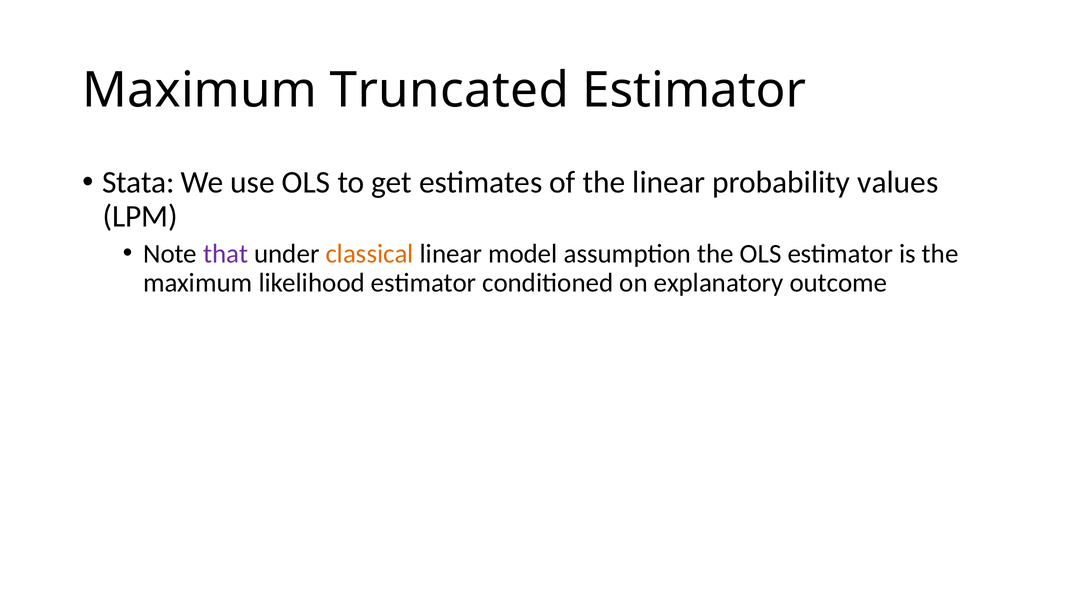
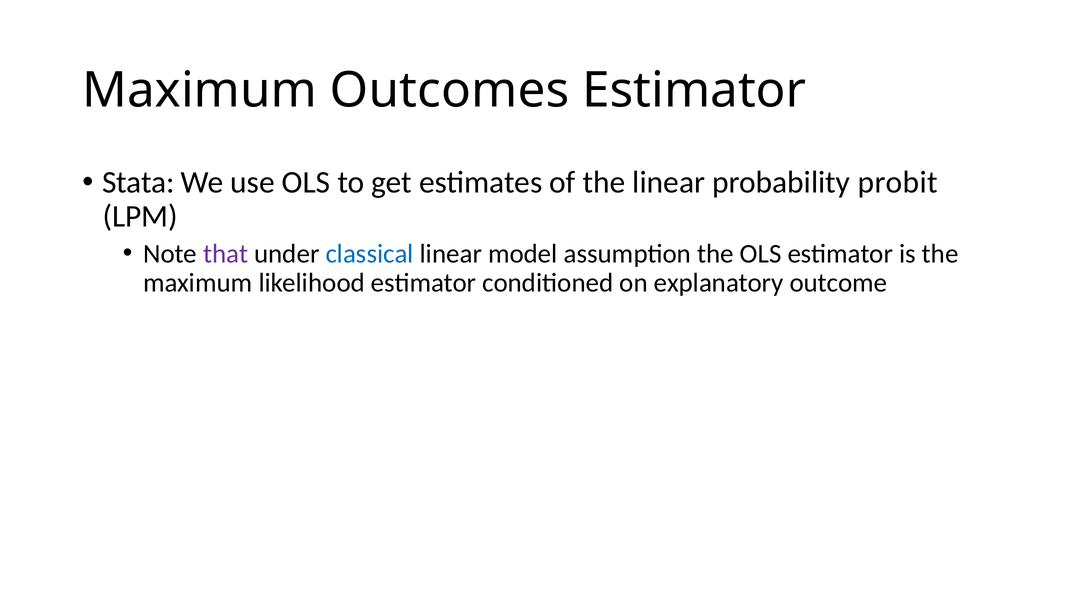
Truncated: Truncated -> Outcomes (450, 91)
values: values -> probit (898, 183)
classical colour: orange -> blue (370, 254)
